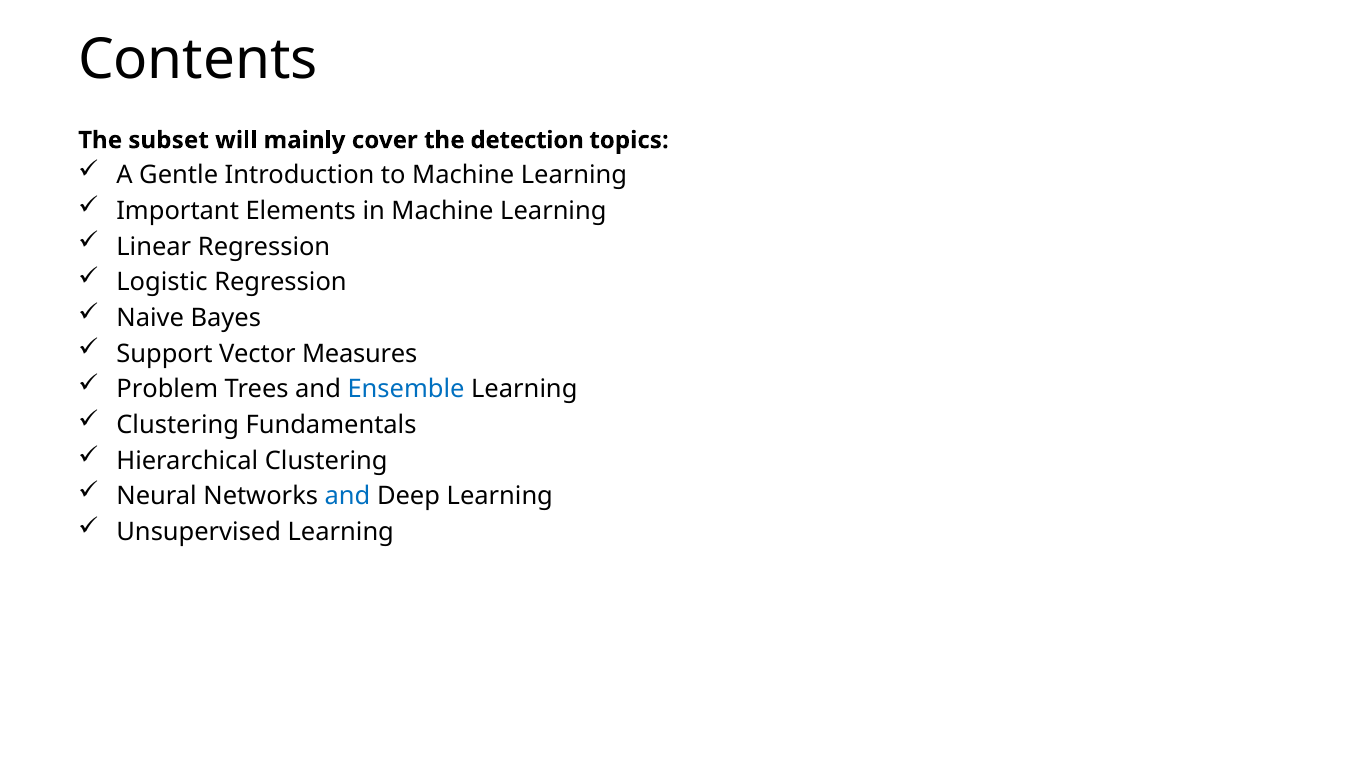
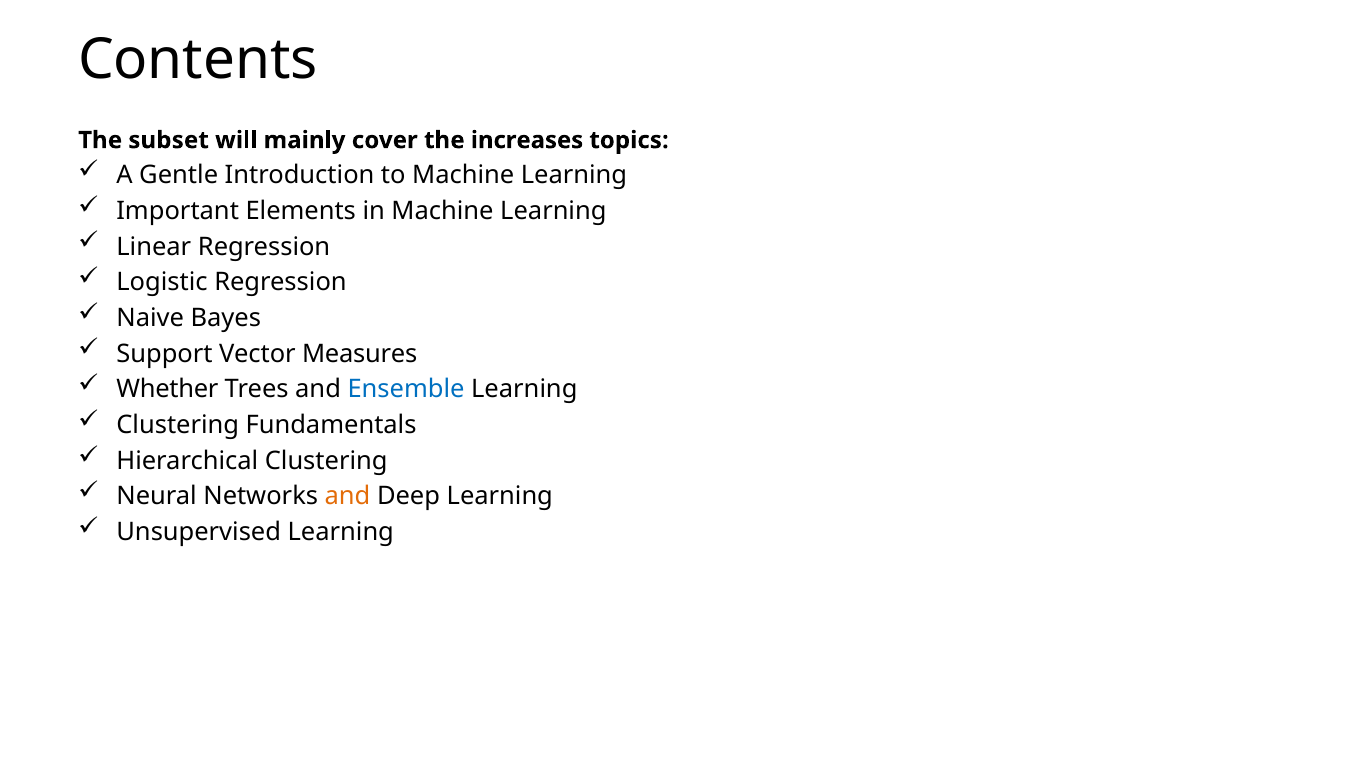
detection: detection -> increases (527, 140)
Problem: Problem -> Whether (167, 389)
and colour: blue -> orange (348, 496)
